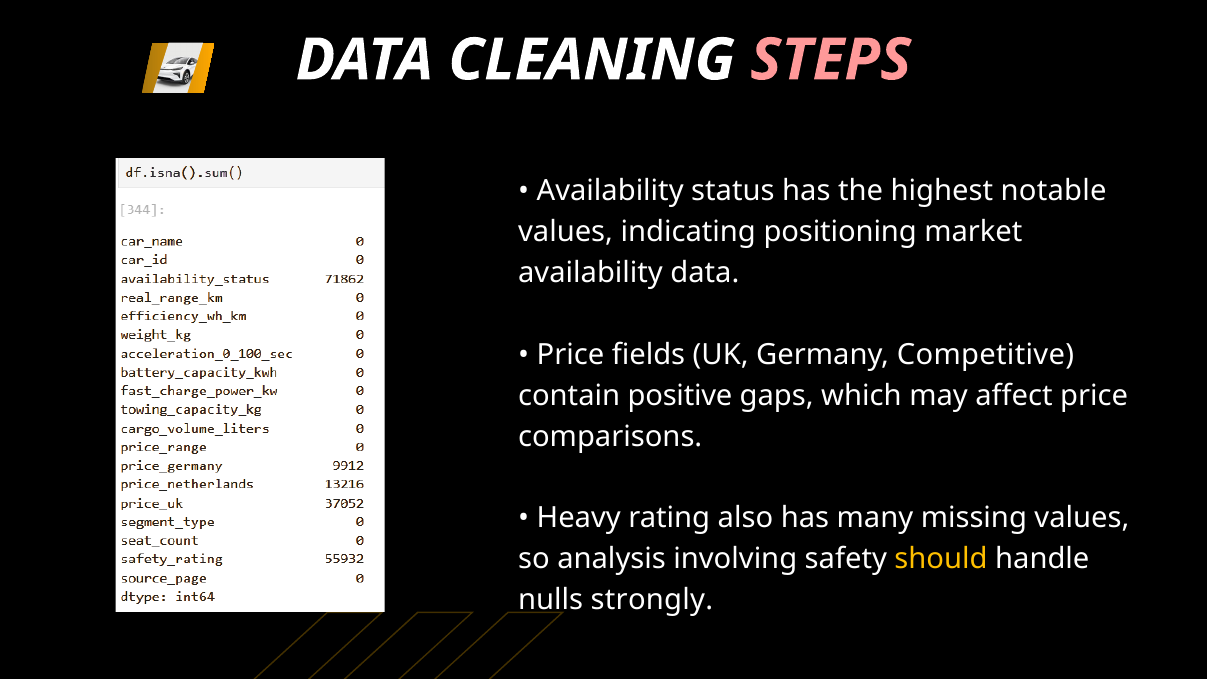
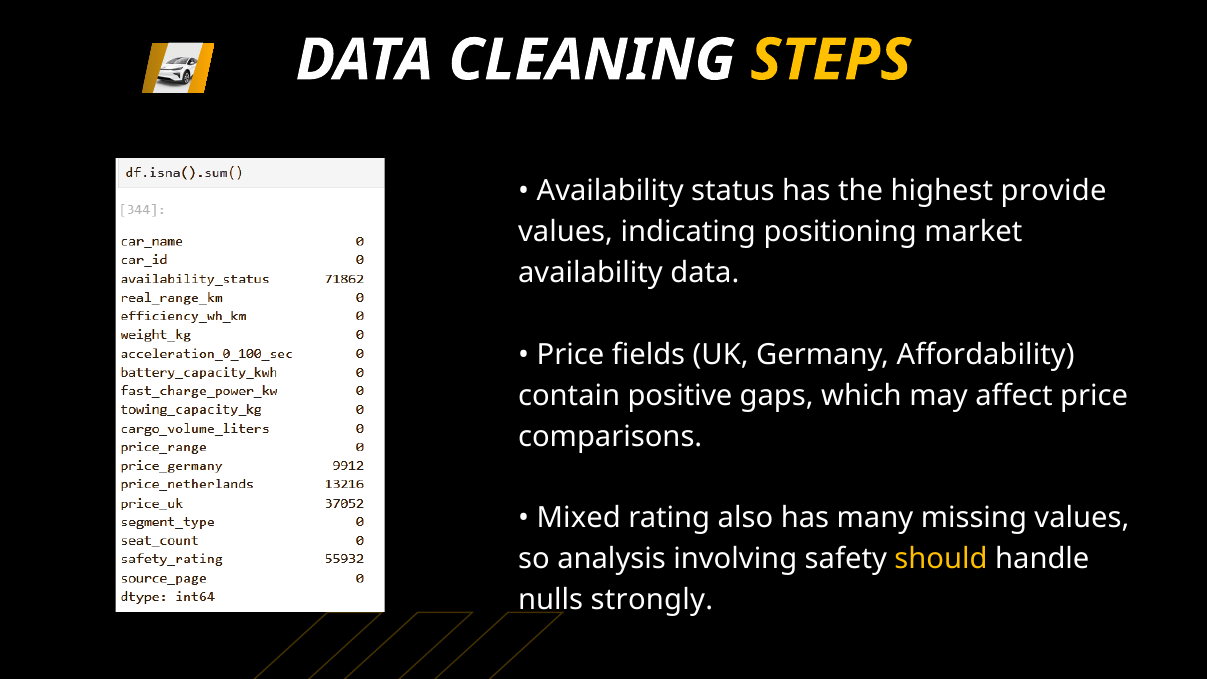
STEPS colour: pink -> yellow (831, 60)
notable: notable -> provide (1054, 191)
Competitive: Competitive -> Affordability (986, 355)
Heavy: Heavy -> Mixed (579, 518)
